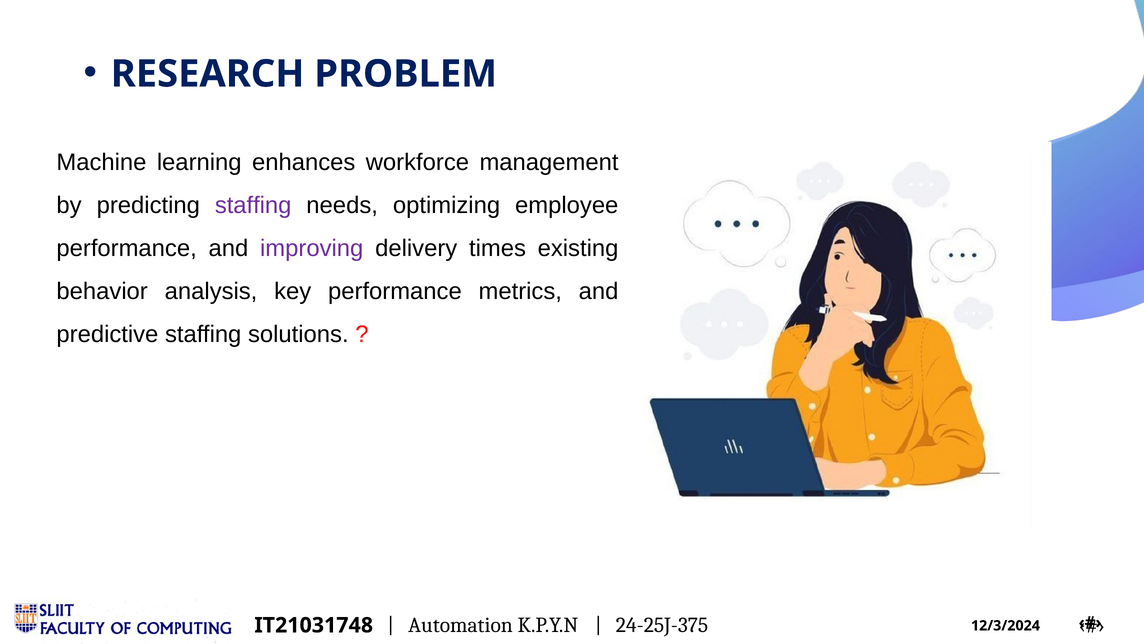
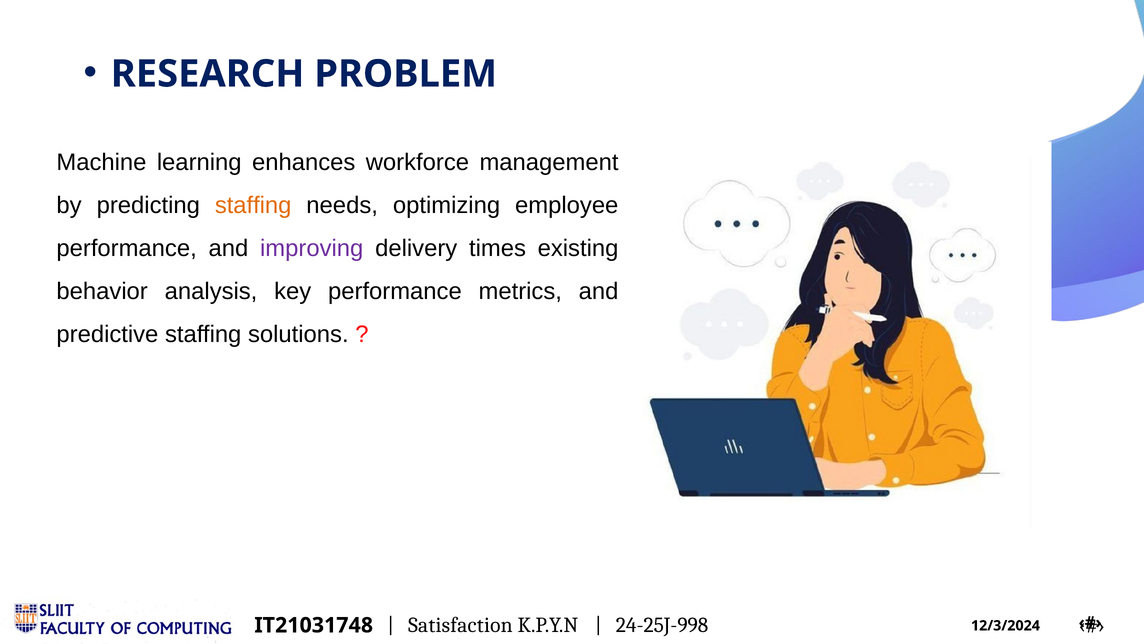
staffing colour: purple -> orange (253, 205)
Automation: Automation -> Satisfaction (460, 625)
24-25J-375: 24-25J-375 -> 24-25J-998 (662, 625)
